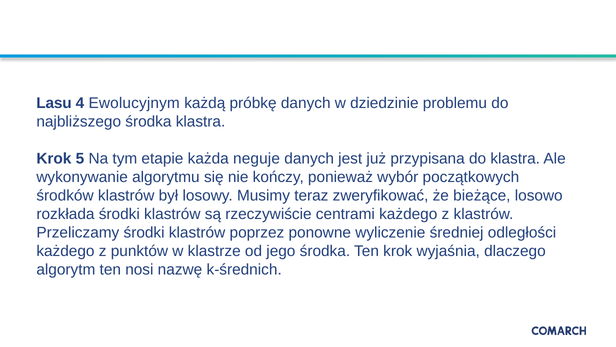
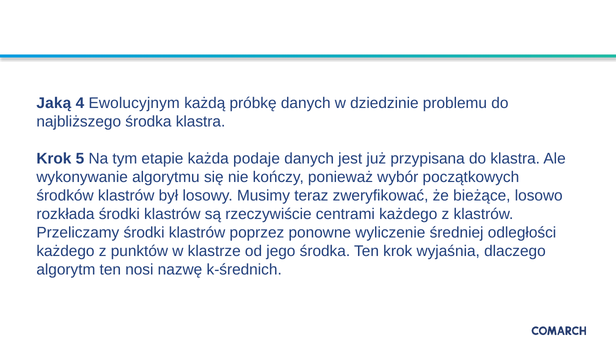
Lasu: Lasu -> Jaką (54, 103)
neguje: neguje -> podaje (257, 158)
